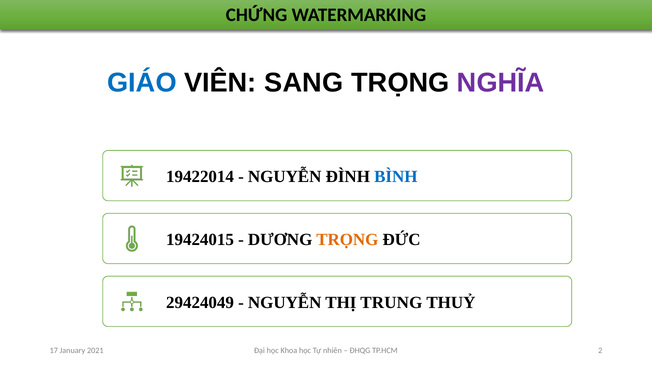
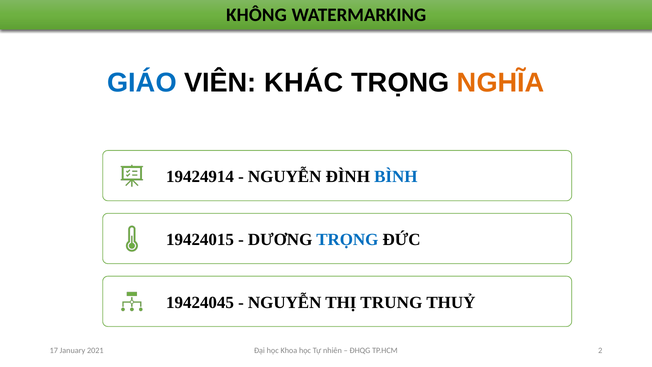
CHỨNG: CHỨNG -> KHÔNG (256, 15)
SANG: SANG -> KHÁC (304, 83)
NGHĨA colour: purple -> orange (501, 83)
19422014: 19422014 -> 19424914 (200, 177)
TRỌNG colour: orange -> blue (347, 240)
29424049: 29424049 -> 19424045 (200, 302)
